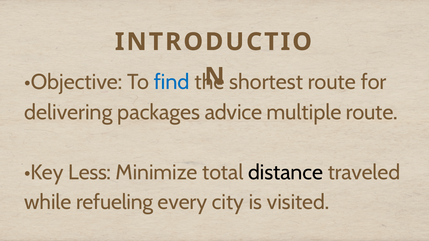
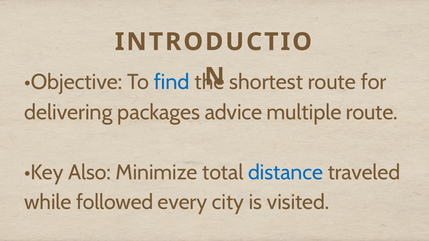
Less: Less -> Also (90, 173)
distance colour: black -> blue (286, 173)
refueling: refueling -> followed (115, 202)
